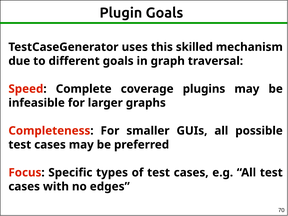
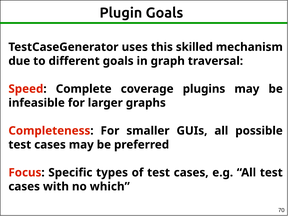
edges: edges -> which (110, 187)
